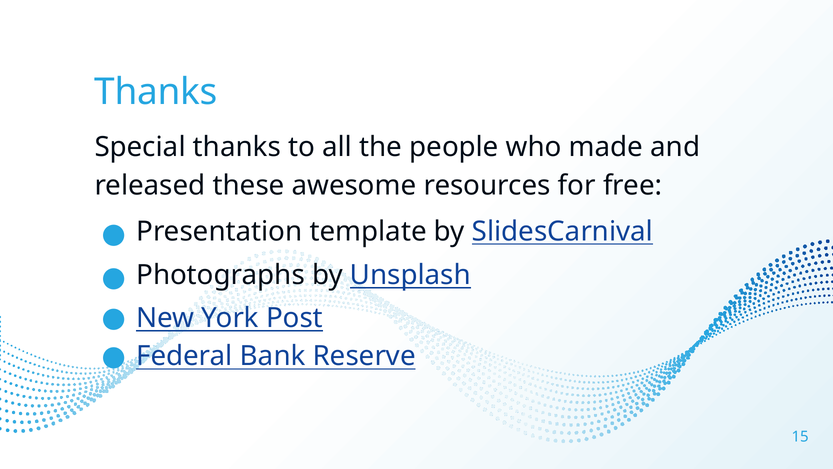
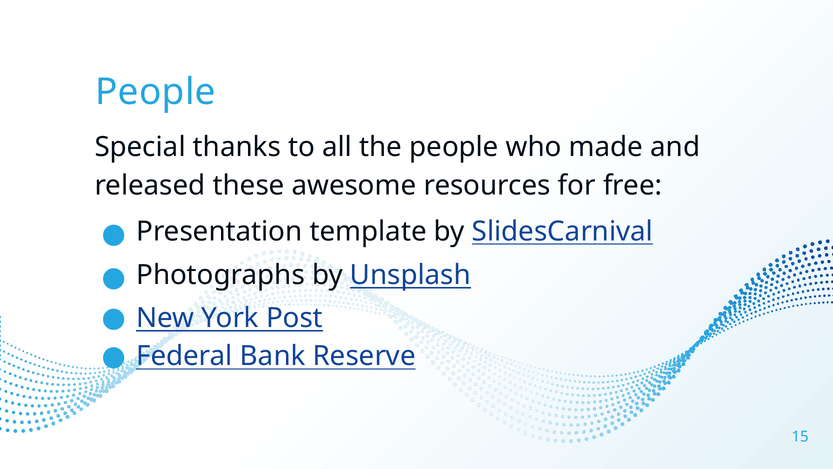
Thanks: Thanks -> People (155, 92)
